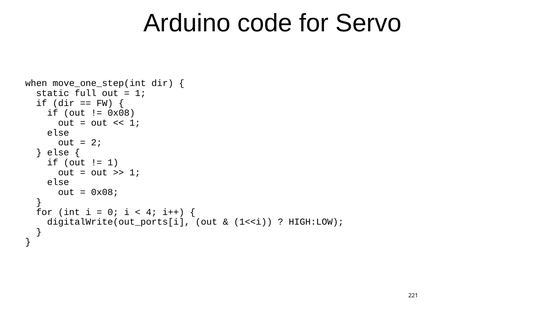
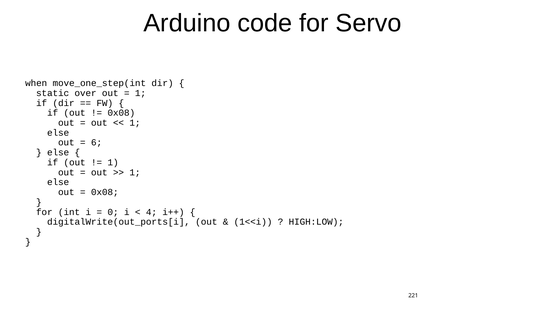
full: full -> over (86, 93)
2: 2 -> 6 (97, 143)
